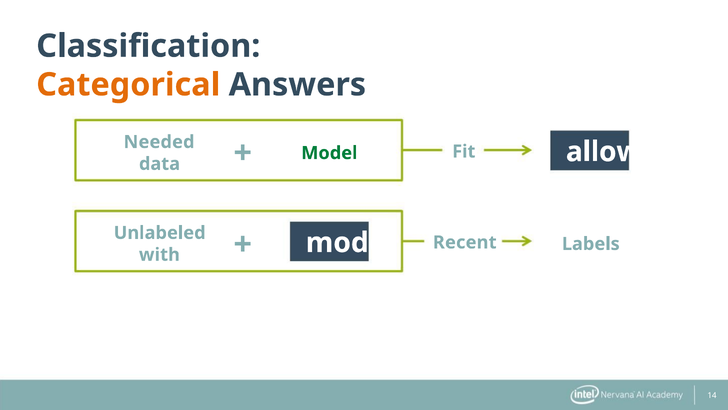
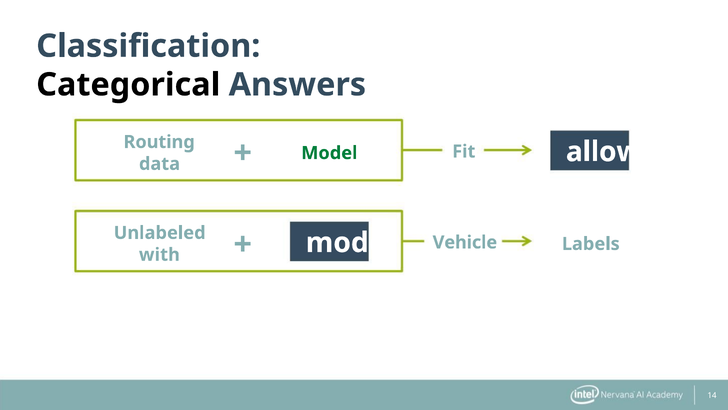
Categorical colour: orange -> black (128, 85)
Needed: Needed -> Routing (159, 142)
Recent: Recent -> Vehicle (465, 242)
